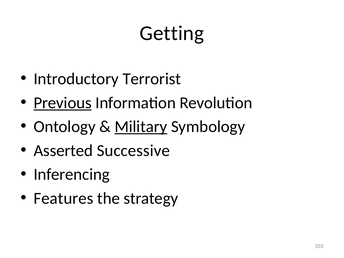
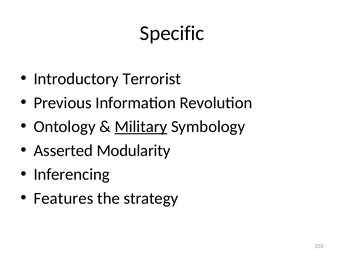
Getting: Getting -> Specific (172, 33)
Previous underline: present -> none (63, 103)
Successive: Successive -> Modularity (133, 151)
